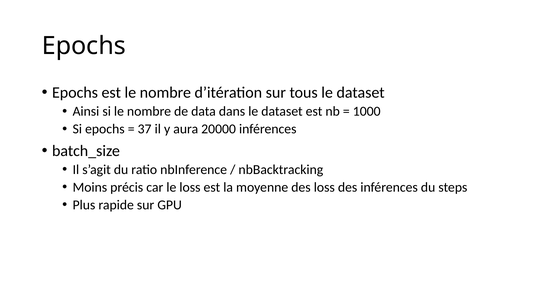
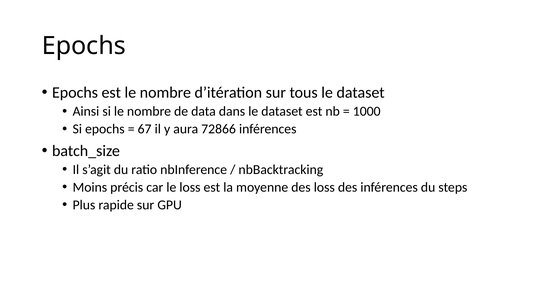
37: 37 -> 67 (145, 129)
20000: 20000 -> 72866 (219, 129)
